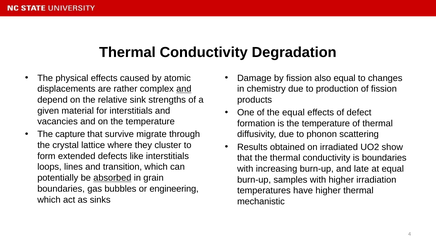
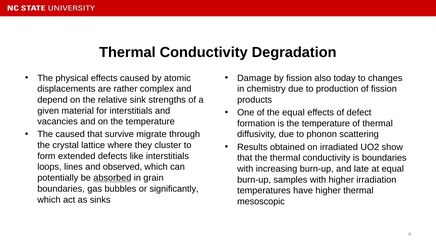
also equal: equal -> today (345, 78)
and underline: present -> none (184, 89)
The capture: capture -> caused (70, 134)
transition: transition -> observed (122, 167)
engineering: engineering -> significantly (174, 189)
mechanistic: mechanistic -> mesoscopic (261, 202)
